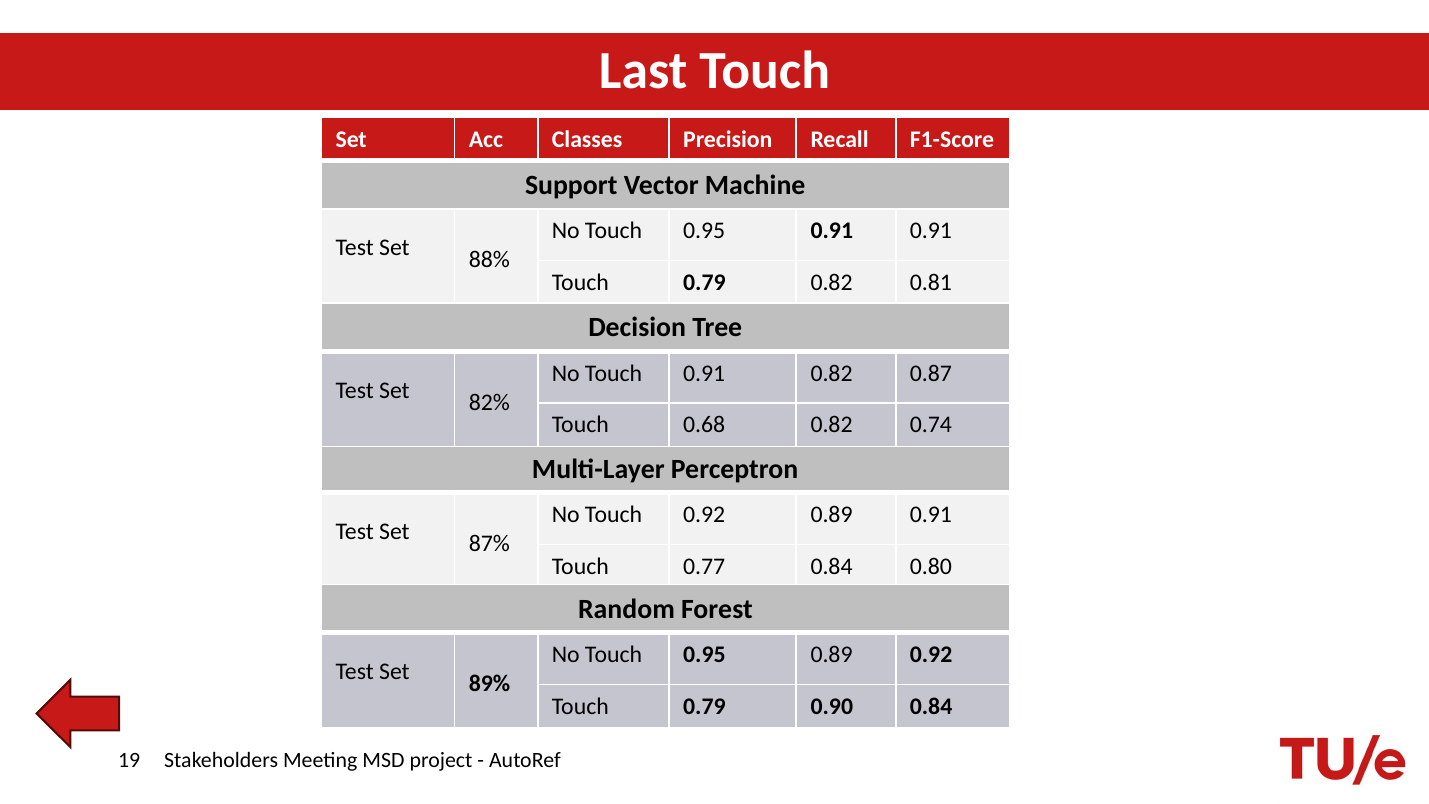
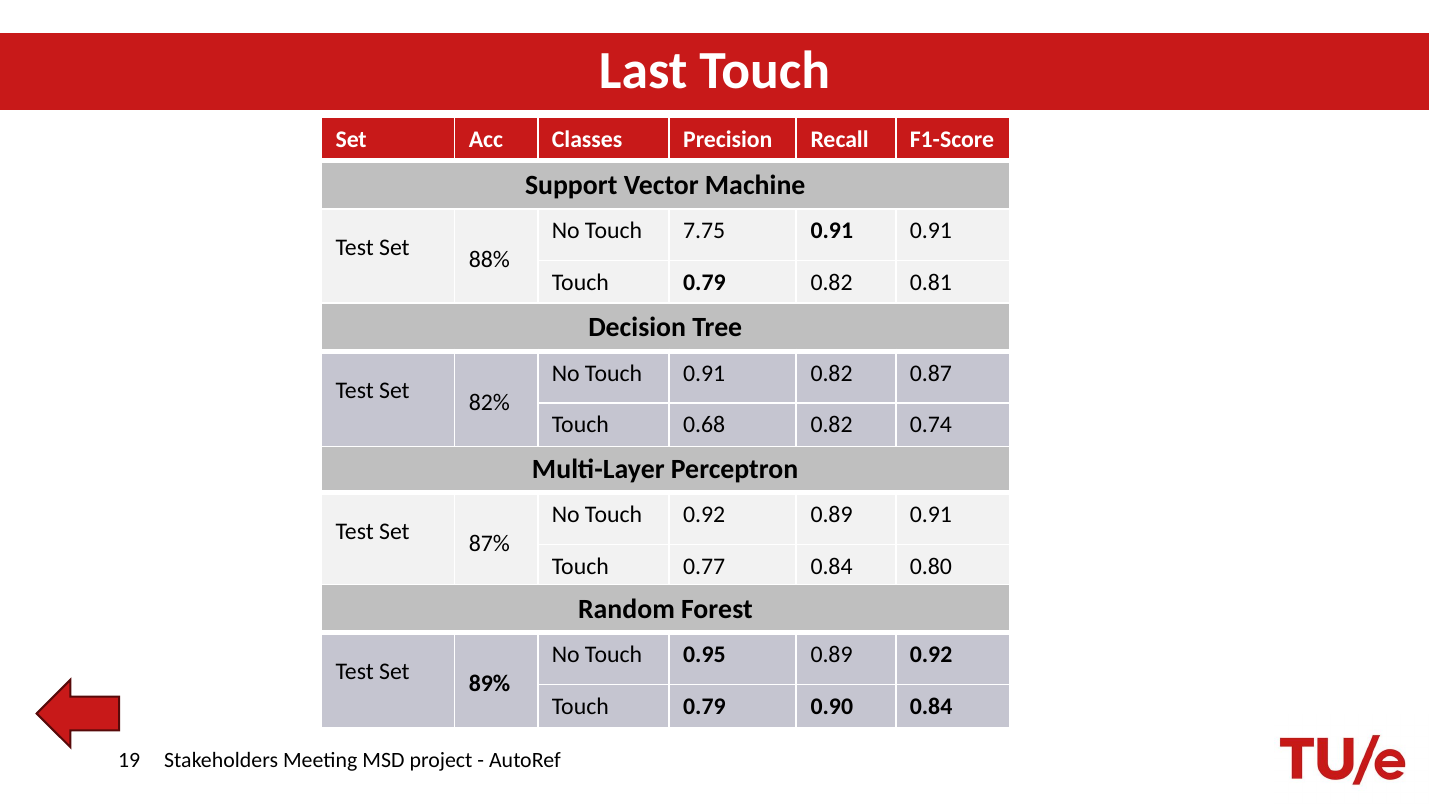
0.95: 0.95 -> 7.75 (704, 231)
